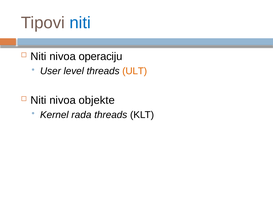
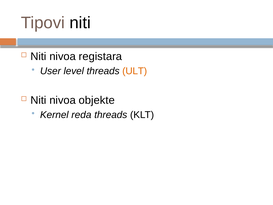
niti colour: blue -> black (80, 23)
operaciju: operaciju -> registara (100, 56)
rada: rada -> reda (81, 115)
